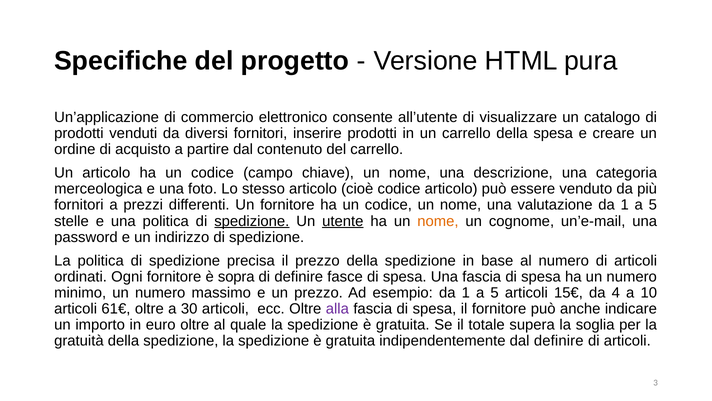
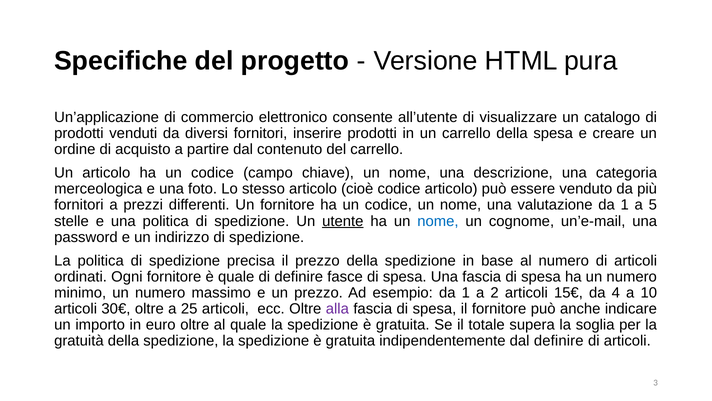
spedizione underline: present -> none (252, 221)
nome colour: orange -> blue (438, 221)
è sopra: sopra -> quale (236, 276)
5: 5 -> 2 (495, 292)
61€: 61€ -> 30€ (116, 308)
30: 30 -> 25 (189, 308)
